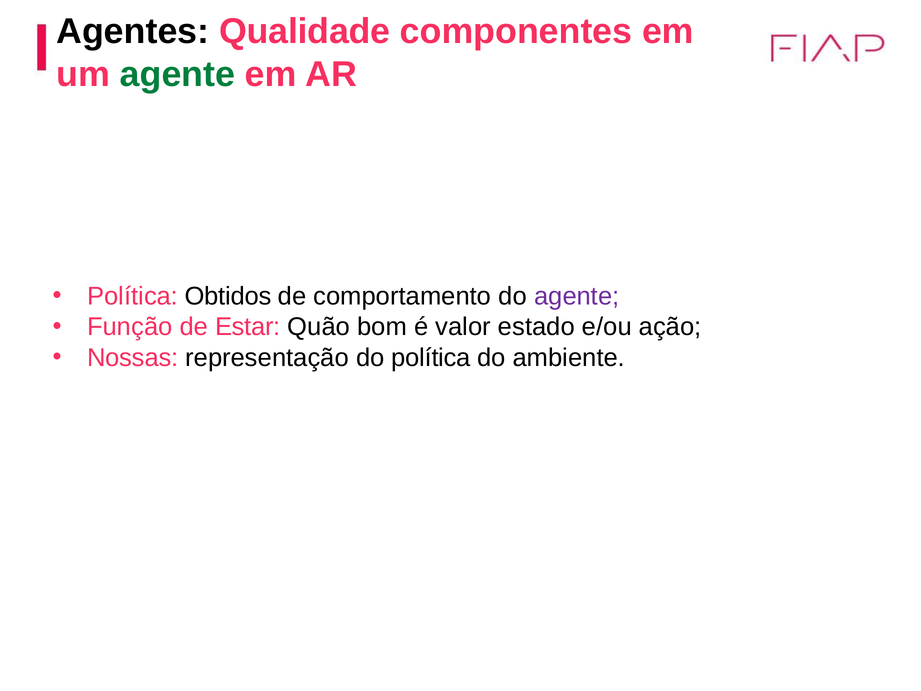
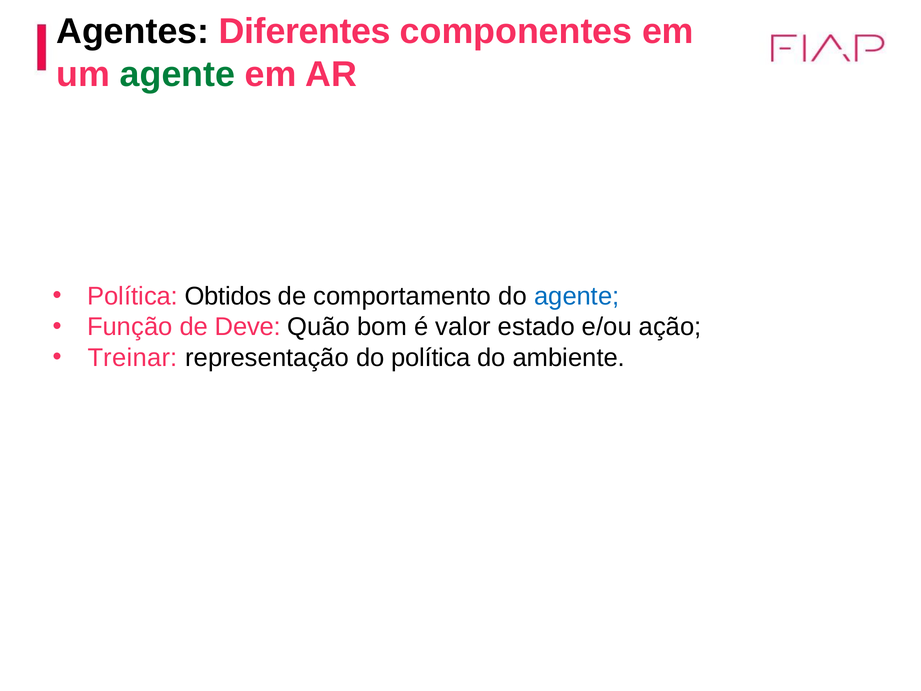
Qualidade: Qualidade -> Diferentes (305, 31)
agente colour: purple -> blue (577, 296)
Estar: Estar -> Deve (248, 327)
Nossas: Nossas -> Treinar (132, 358)
